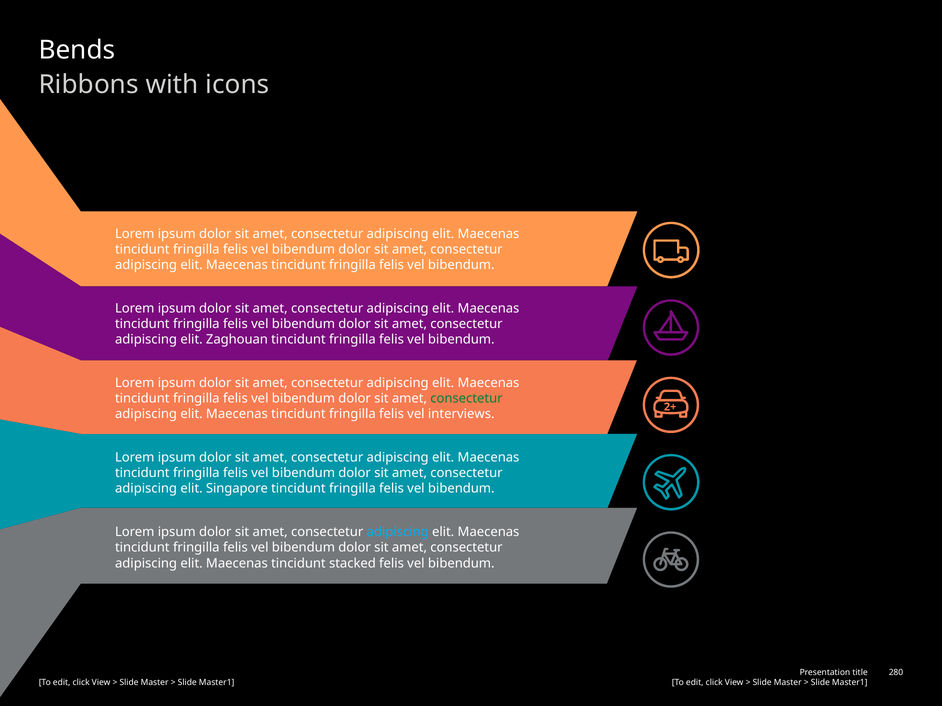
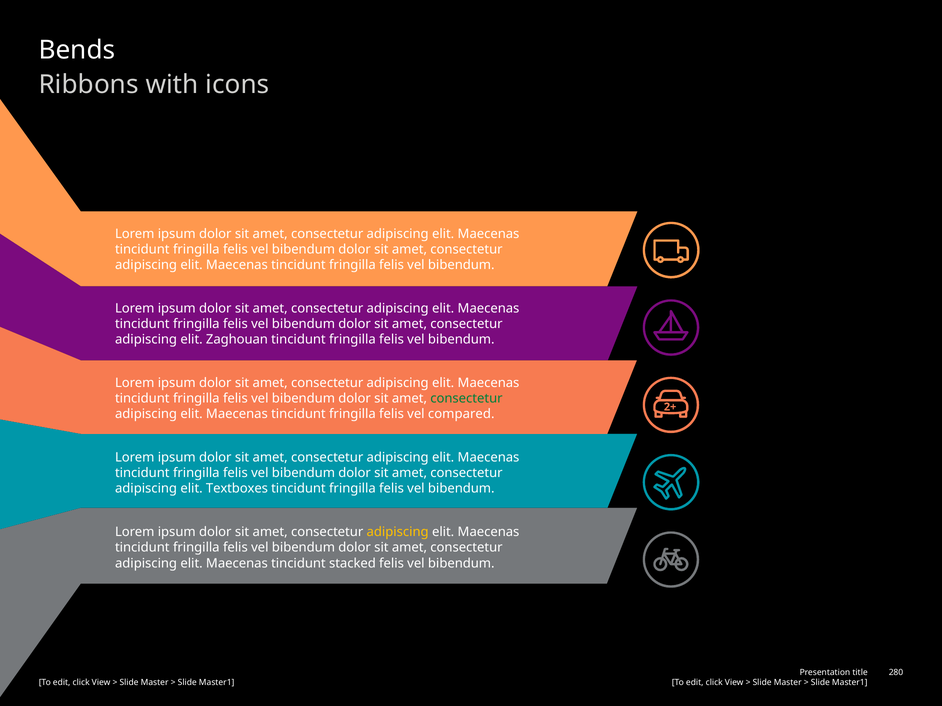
interviews: interviews -> compared (461, 414)
Singapore: Singapore -> Textboxes (237, 489)
adipiscing colour: light blue -> yellow (398, 532)
